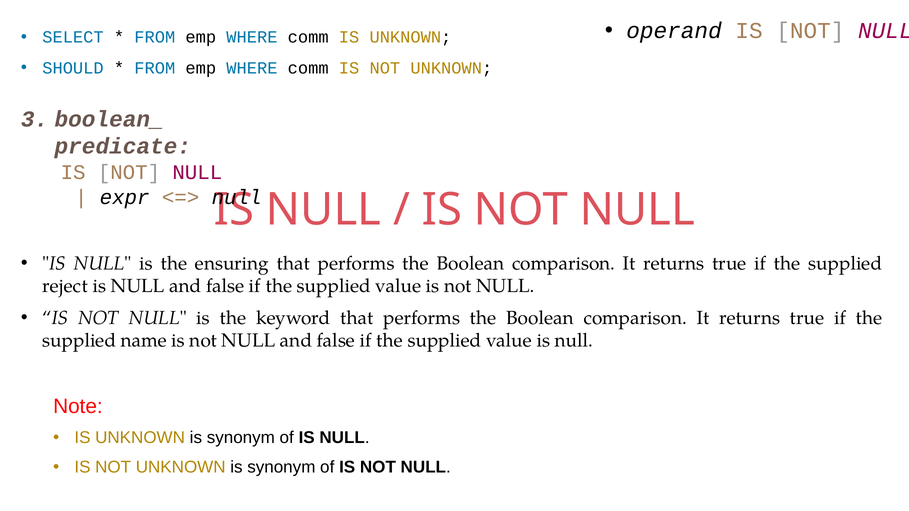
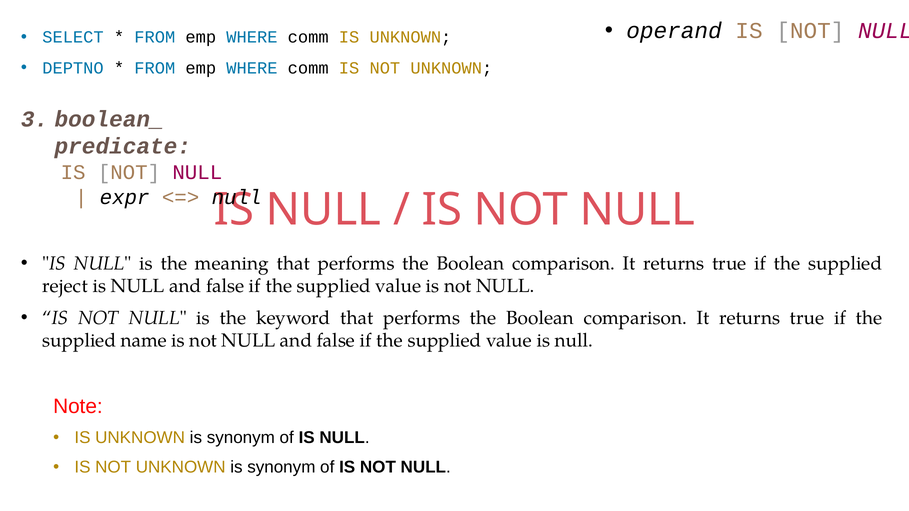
SHOULD: SHOULD -> DEPTNO (73, 68)
ensuring: ensuring -> meaning (232, 264)
